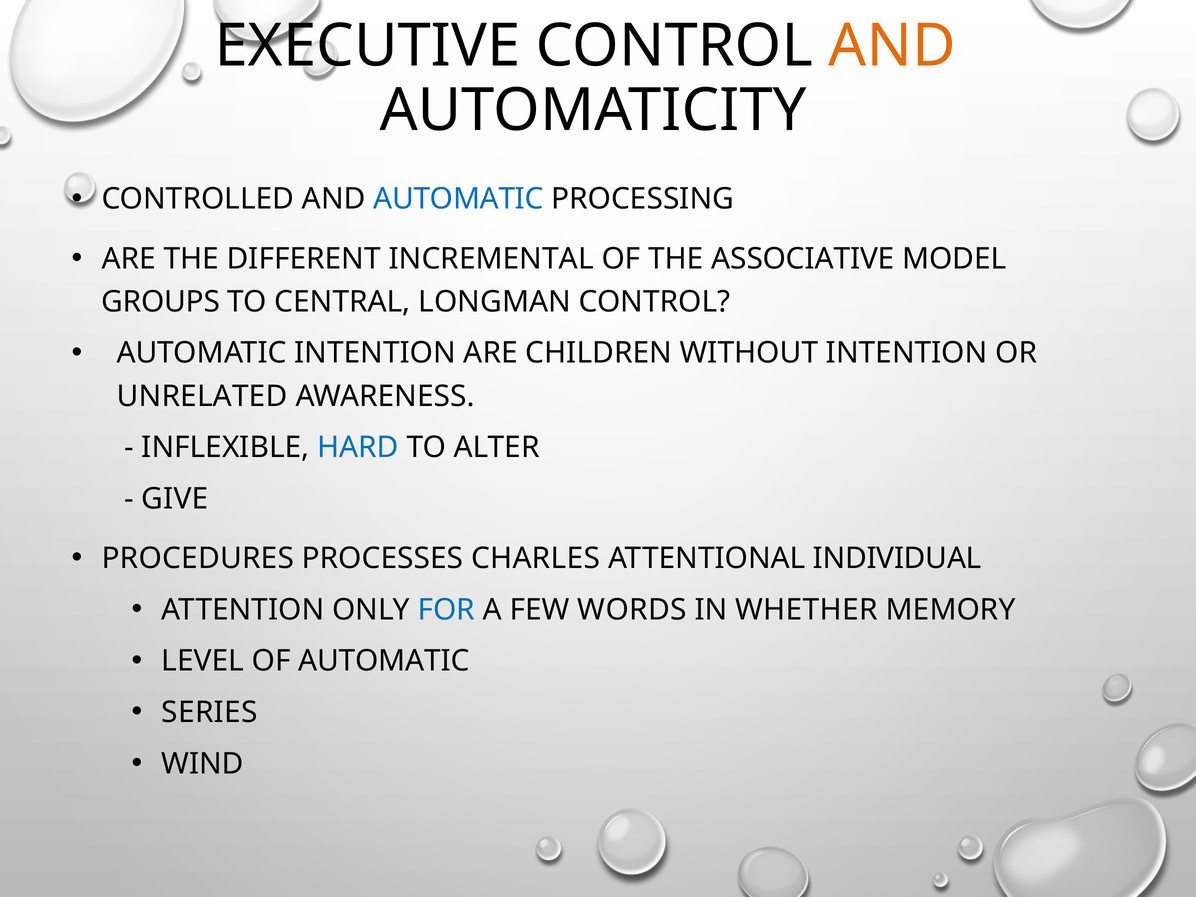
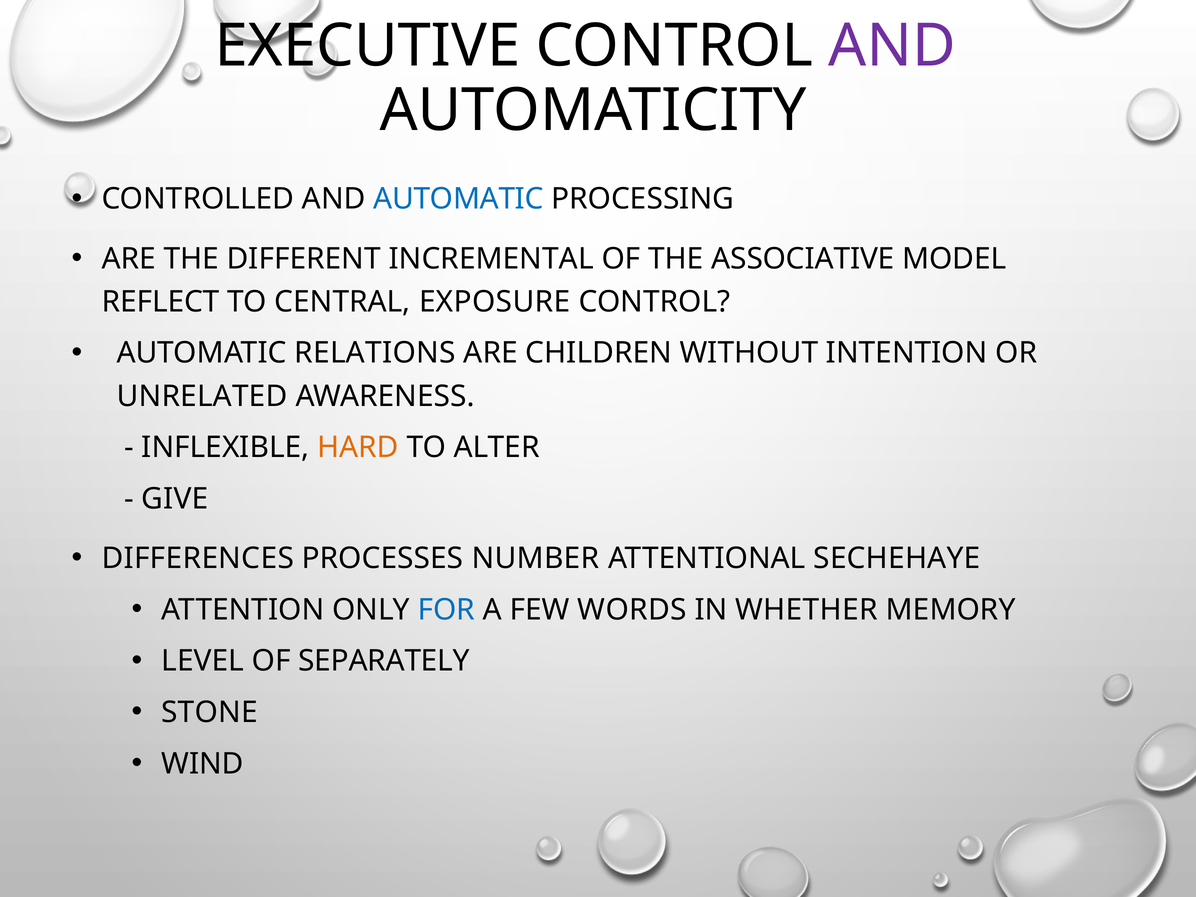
AND colour: orange -> purple (892, 46)
GROUPS: GROUPS -> REFLECT (161, 302)
LONGMAN: LONGMAN -> EXPOSURE (495, 302)
AUTOMATIC INTENTION: INTENTION -> RELATIONS (375, 353)
HARD colour: blue -> orange (358, 447)
PROCEDURES: PROCEDURES -> DIFFERENCES (198, 558)
CHARLES: CHARLES -> NUMBER (535, 558)
INDIVIDUAL: INDIVIDUAL -> SECHEHAYE (897, 558)
OF AUTOMATIC: AUTOMATIC -> SEPARATELY (384, 661)
SERIES: SERIES -> STONE (210, 712)
